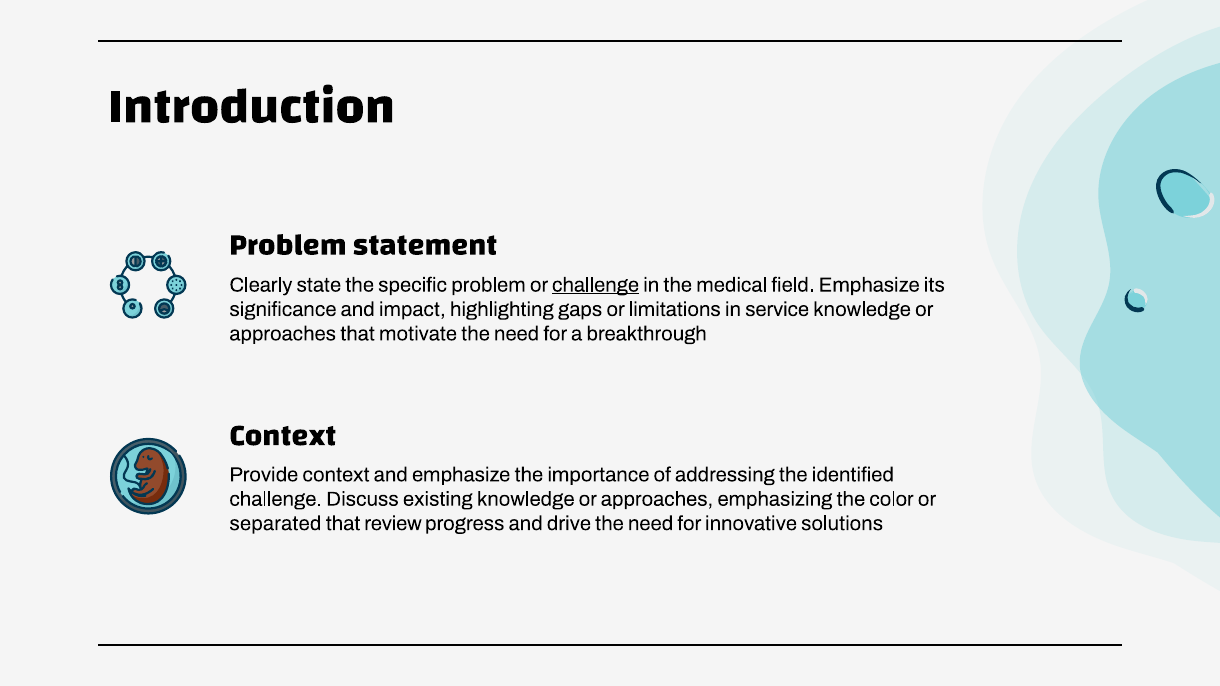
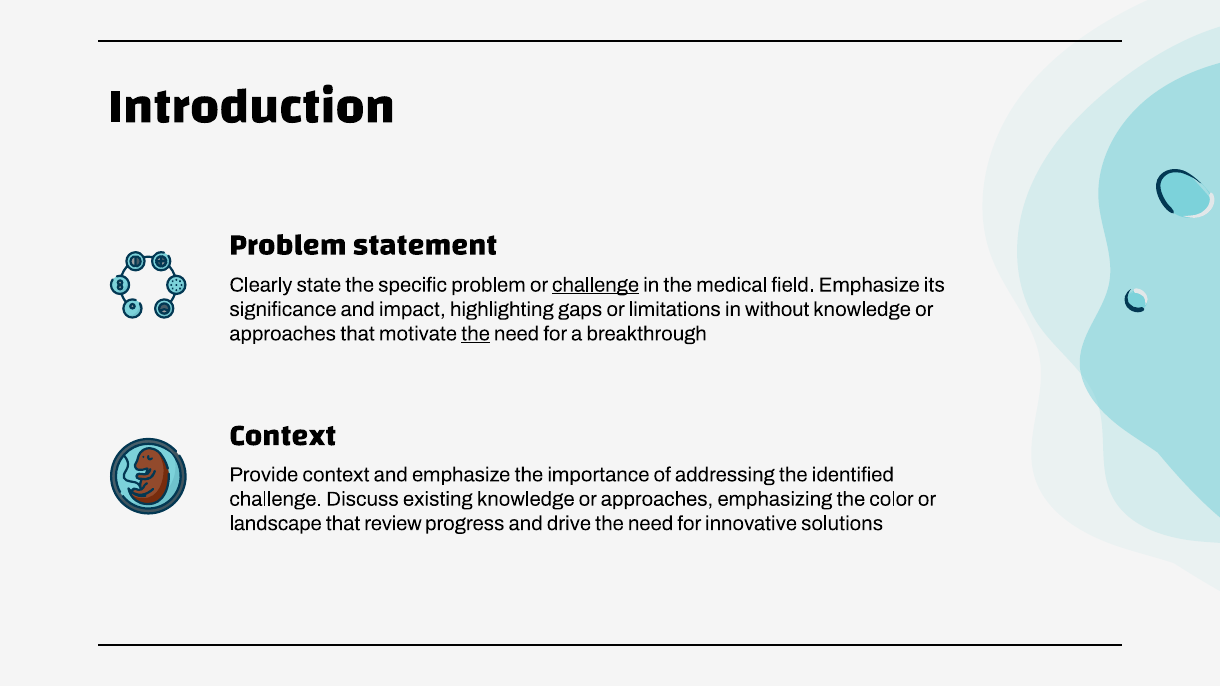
service: service -> without (777, 309)
the underline: none -> present (476, 334)
separated: separated -> landscape (276, 524)
